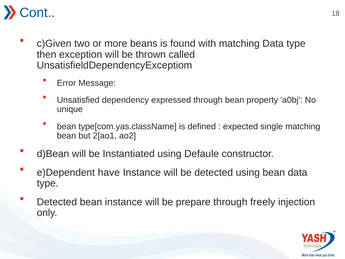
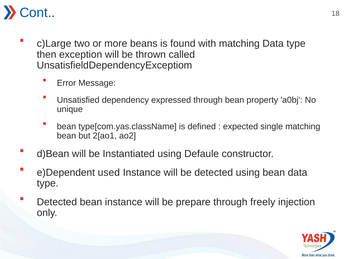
c)Given: c)Given -> c)Large (54, 44)
have: have -> used (109, 172)
